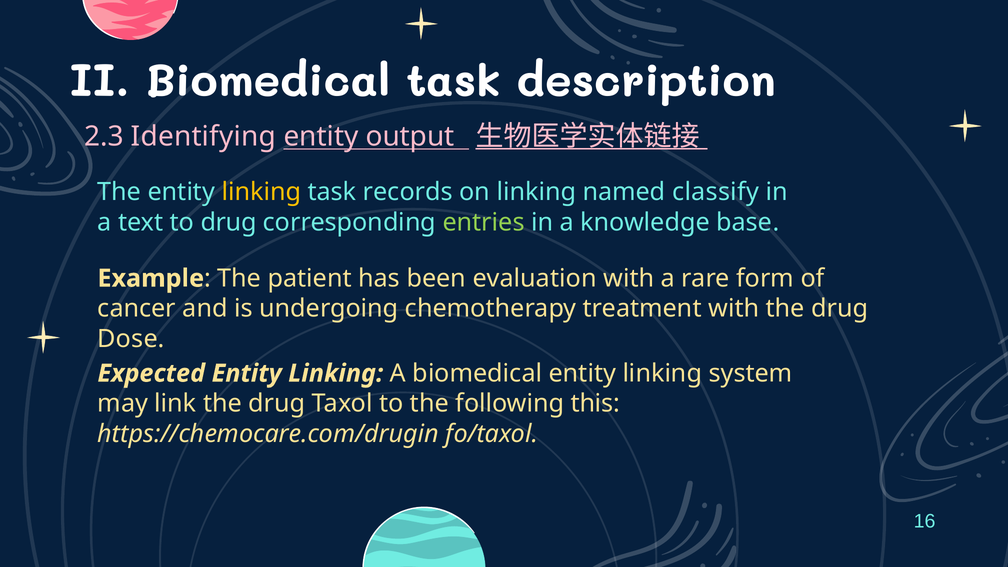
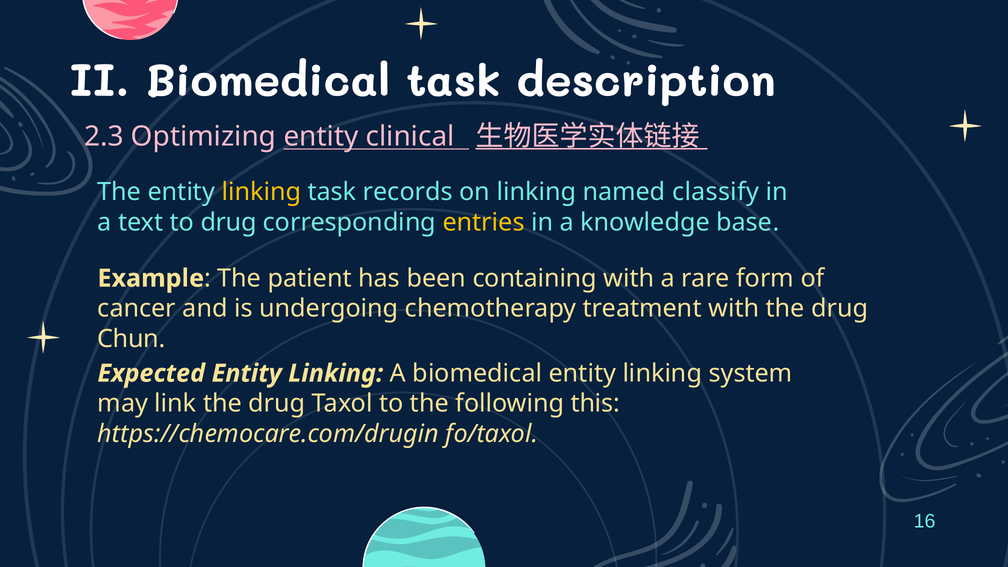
Identifying: Identifying -> Optimizing (204, 136)
output: output -> clinical (410, 136)
entries colour: light green -> yellow (484, 222)
evaluation: evaluation -> containing (535, 278)
Dose: Dose -> Chun (131, 339)
